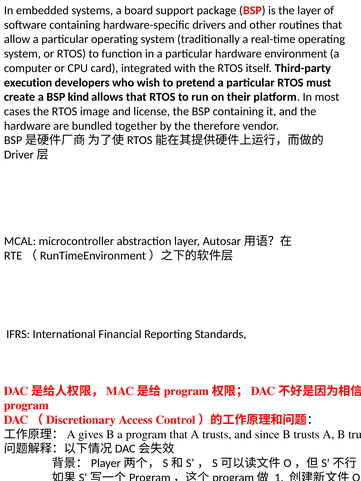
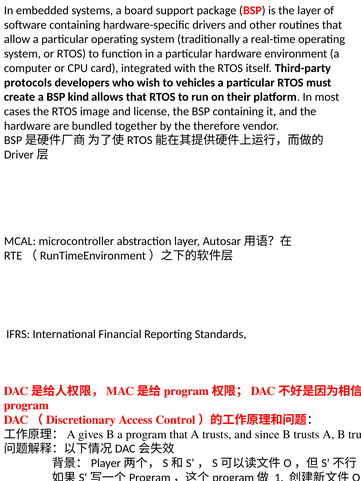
execution: execution -> protocols (28, 83)
pretend: pretend -> vehicles (195, 83)
